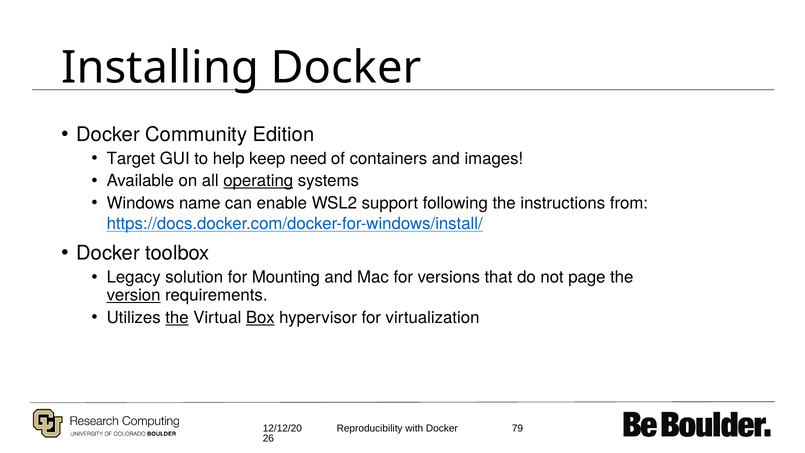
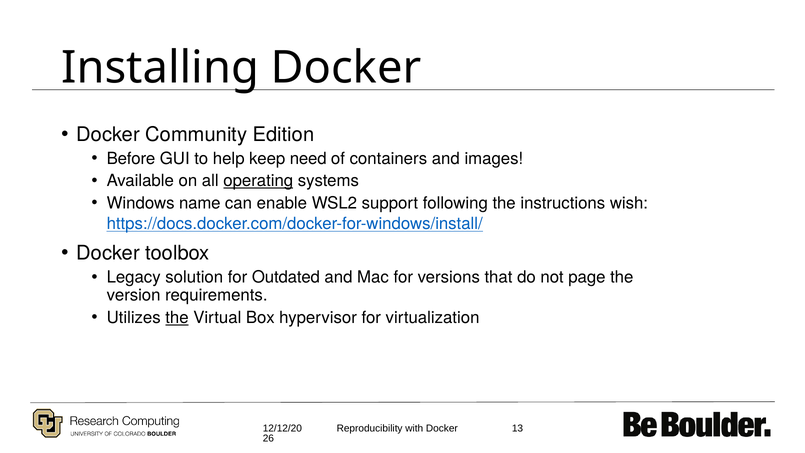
Target: Target -> Before (131, 158)
from: from -> wish (629, 203)
Mounting: Mounting -> Outdated (286, 277)
version underline: present -> none (134, 295)
Box underline: present -> none (260, 317)
79: 79 -> 13 (517, 428)
